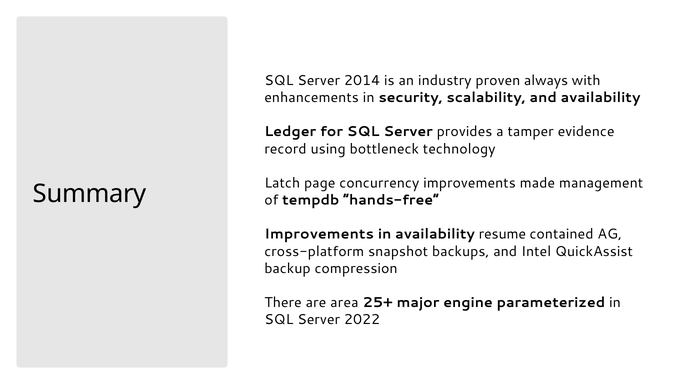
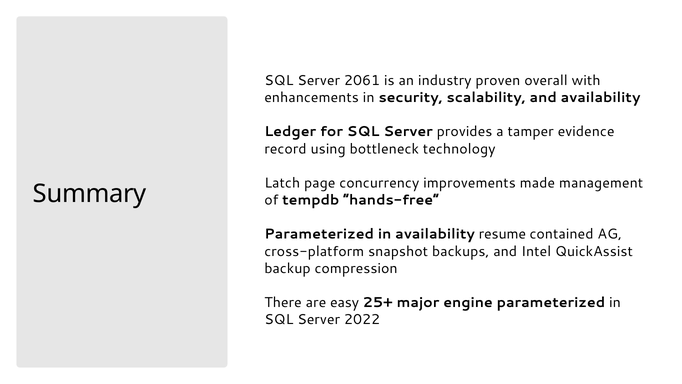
2014: 2014 -> 2061 (362, 80)
always: always -> overall (546, 80)
Improvements: Improvements -> Parameterized (319, 234)
area: area -> easy (345, 302)
